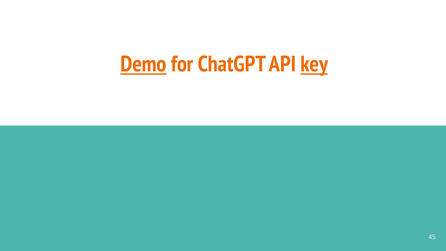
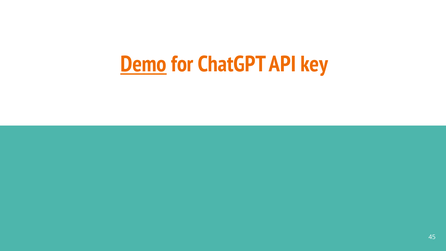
key underline: present -> none (314, 64)
